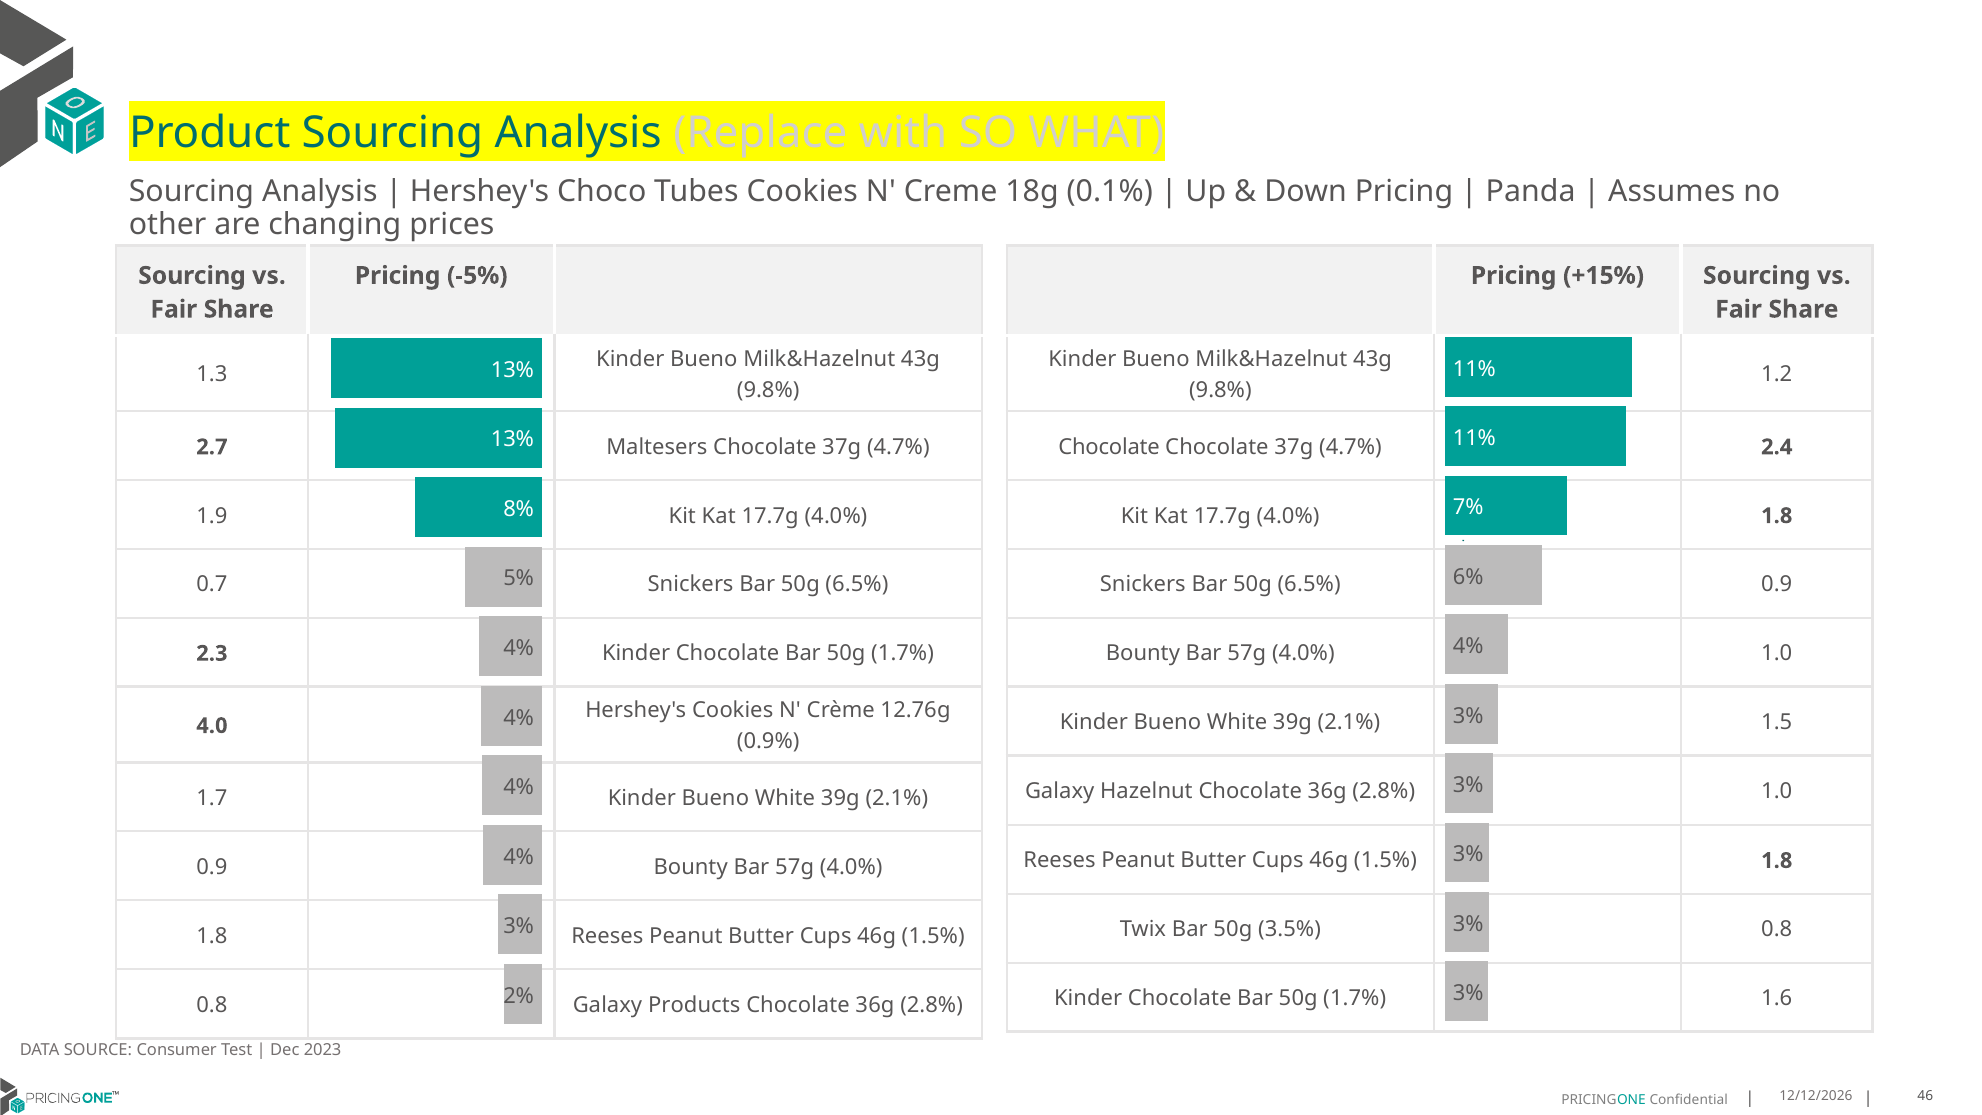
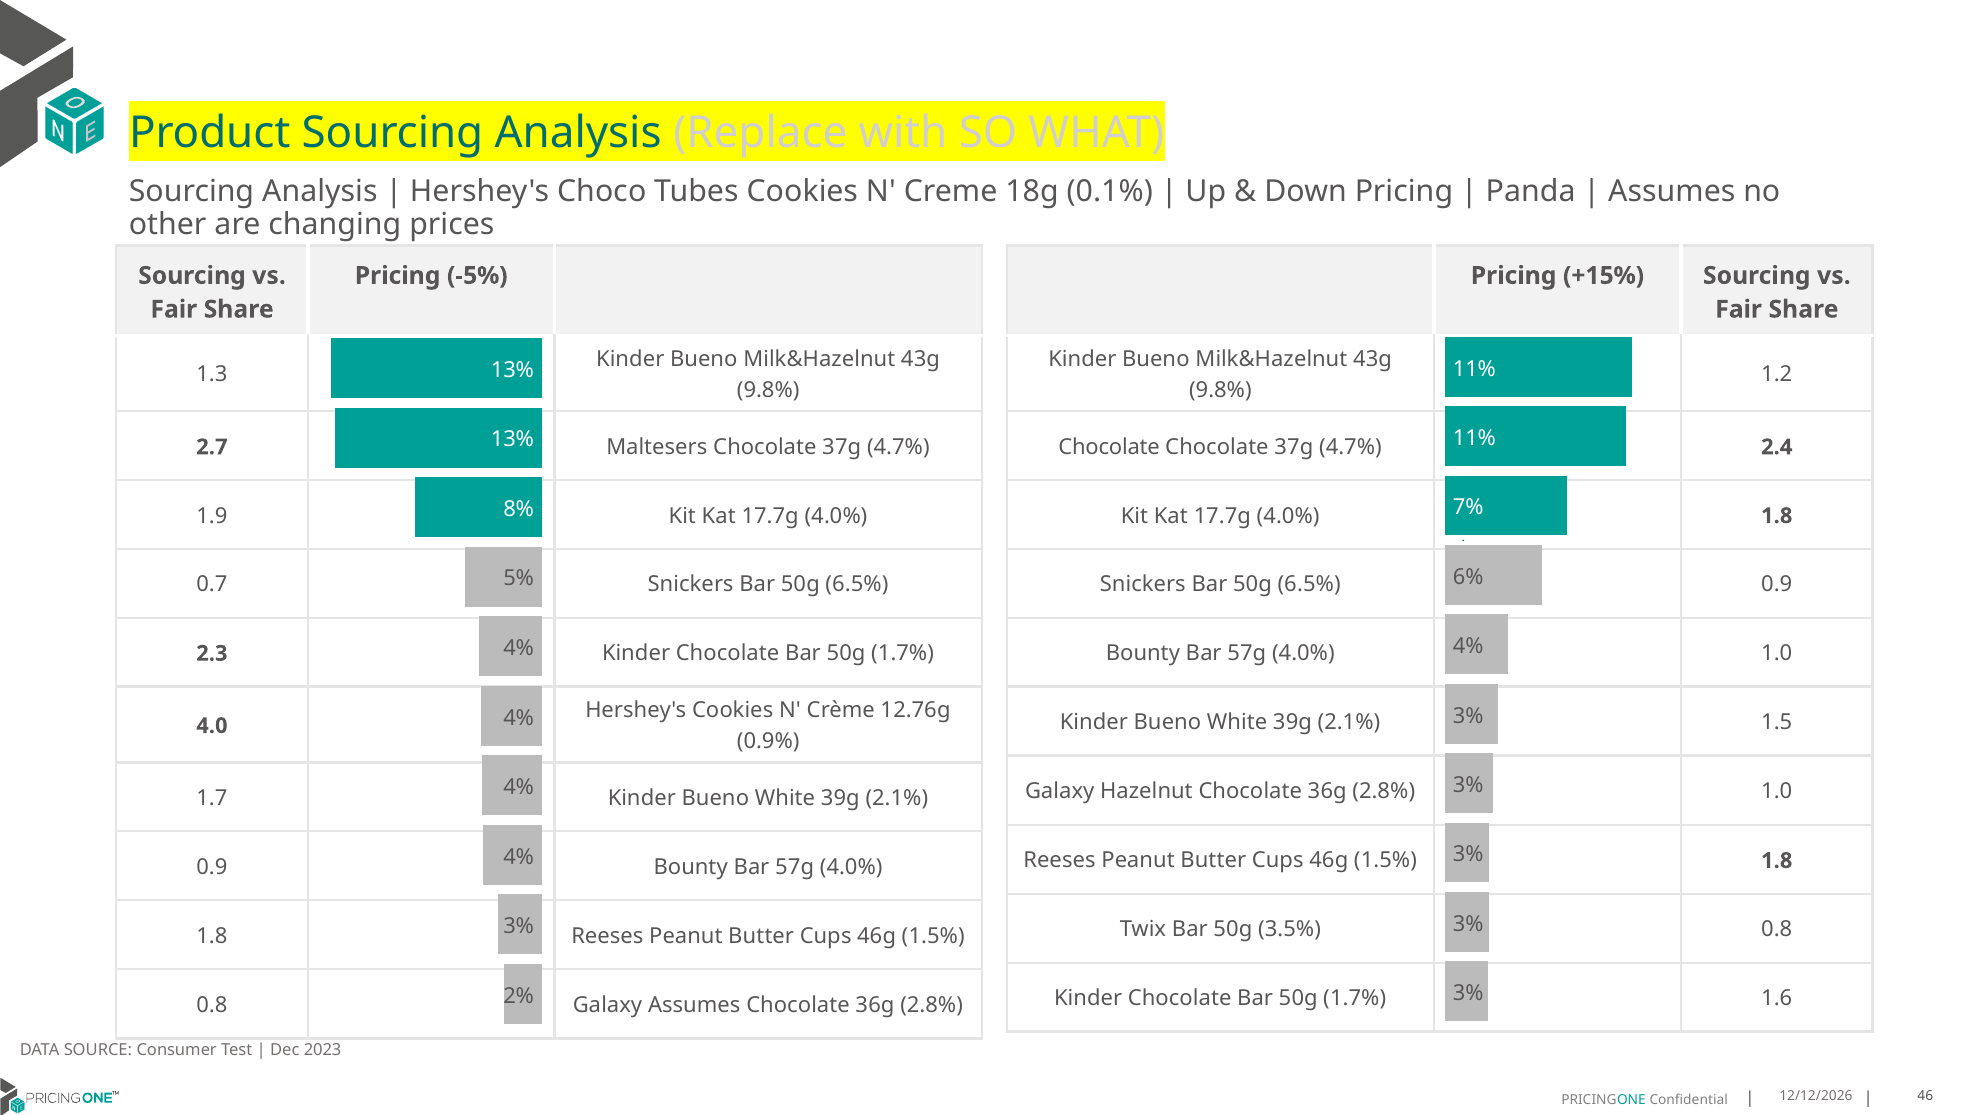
Galaxy Products: Products -> Assumes (694, 1005)
